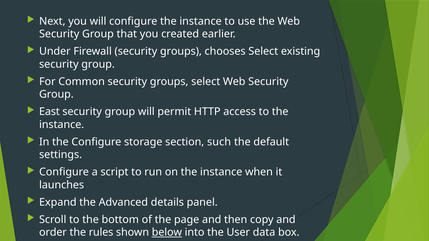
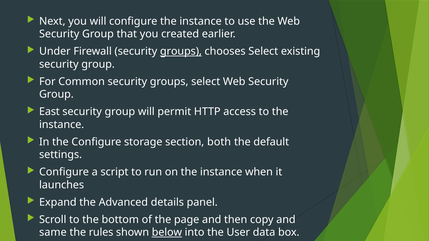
groups underline: none -> present (181, 51)
such: such -> both (219, 142)
order: order -> same (53, 233)
